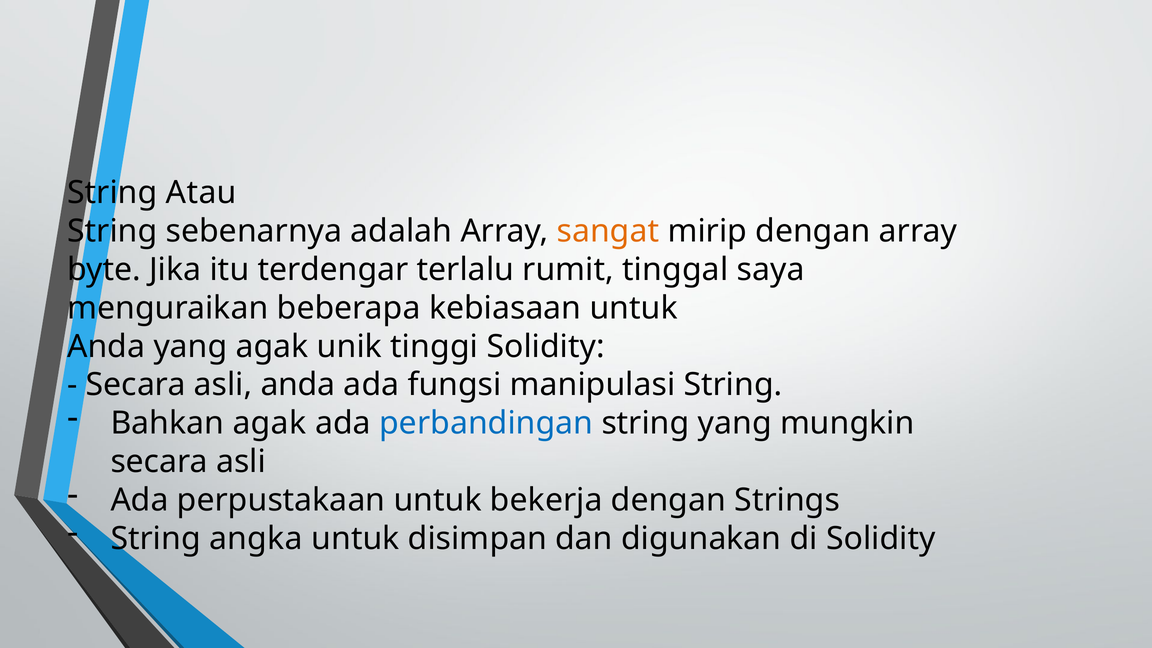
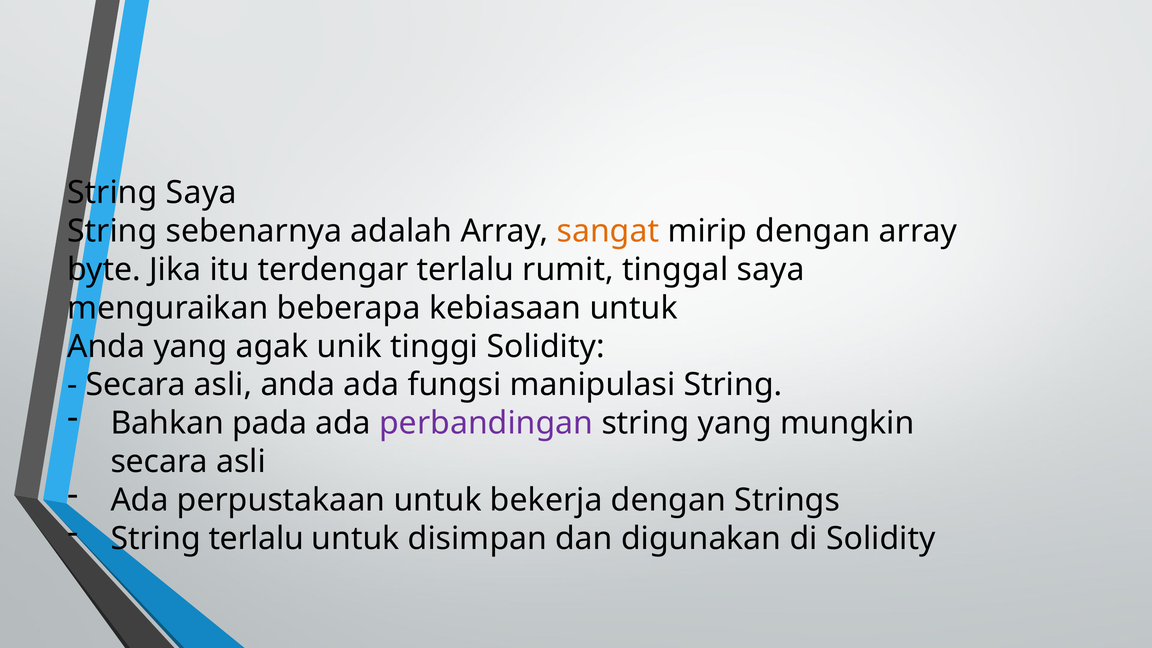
String Atau: Atau -> Saya (201, 193)
Bahkan agak: agak -> pada (270, 423)
perbandingan colour: blue -> purple (486, 423)
String angka: angka -> terlalu (256, 539)
